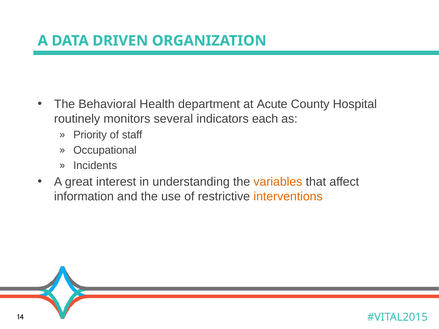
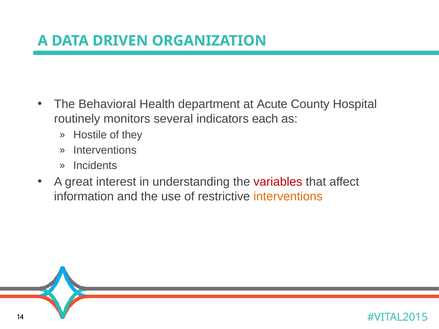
Priority: Priority -> Hostile (90, 135)
staff: staff -> they (132, 135)
Occupational: Occupational -> Interventions (105, 150)
variables colour: orange -> red (278, 182)
